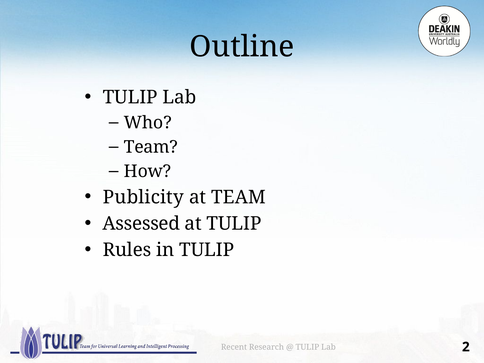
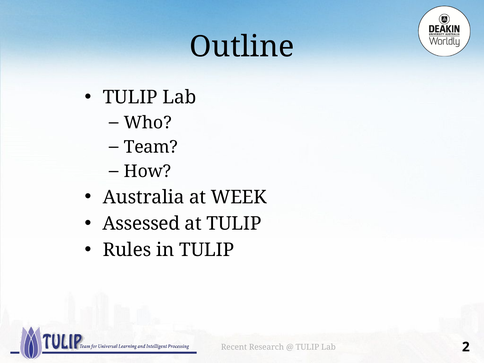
Publicity: Publicity -> Australia (144, 197)
at TEAM: TEAM -> WEEK (239, 197)
